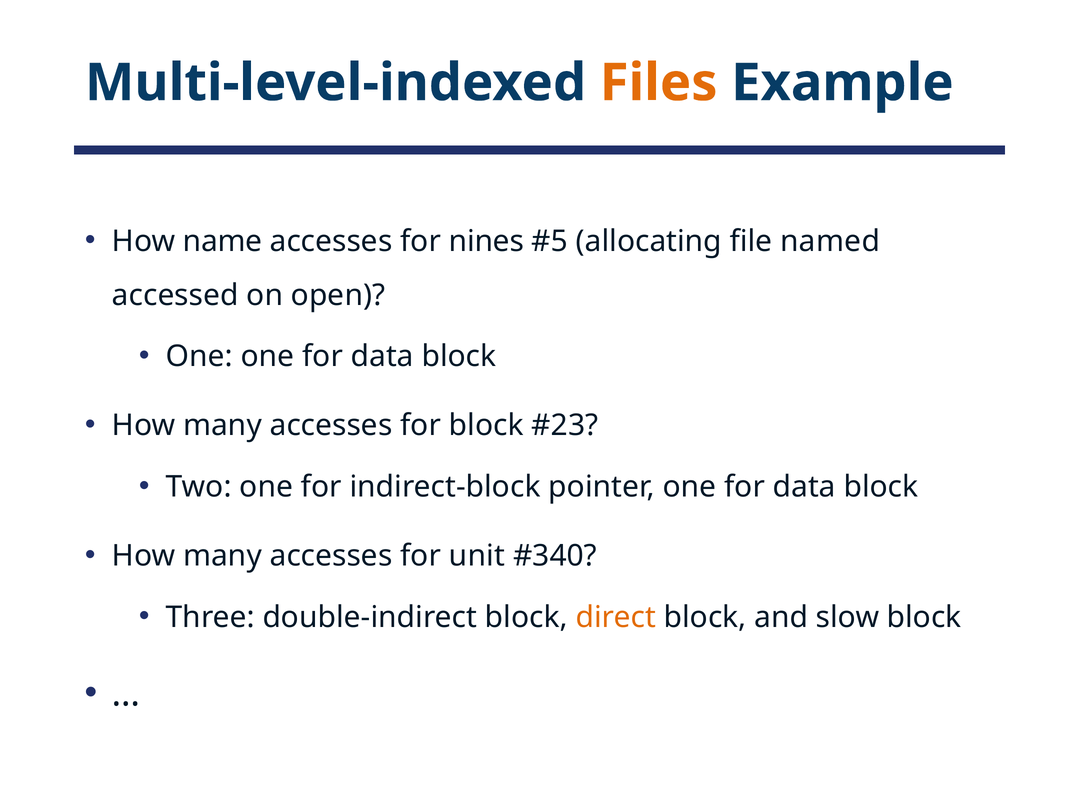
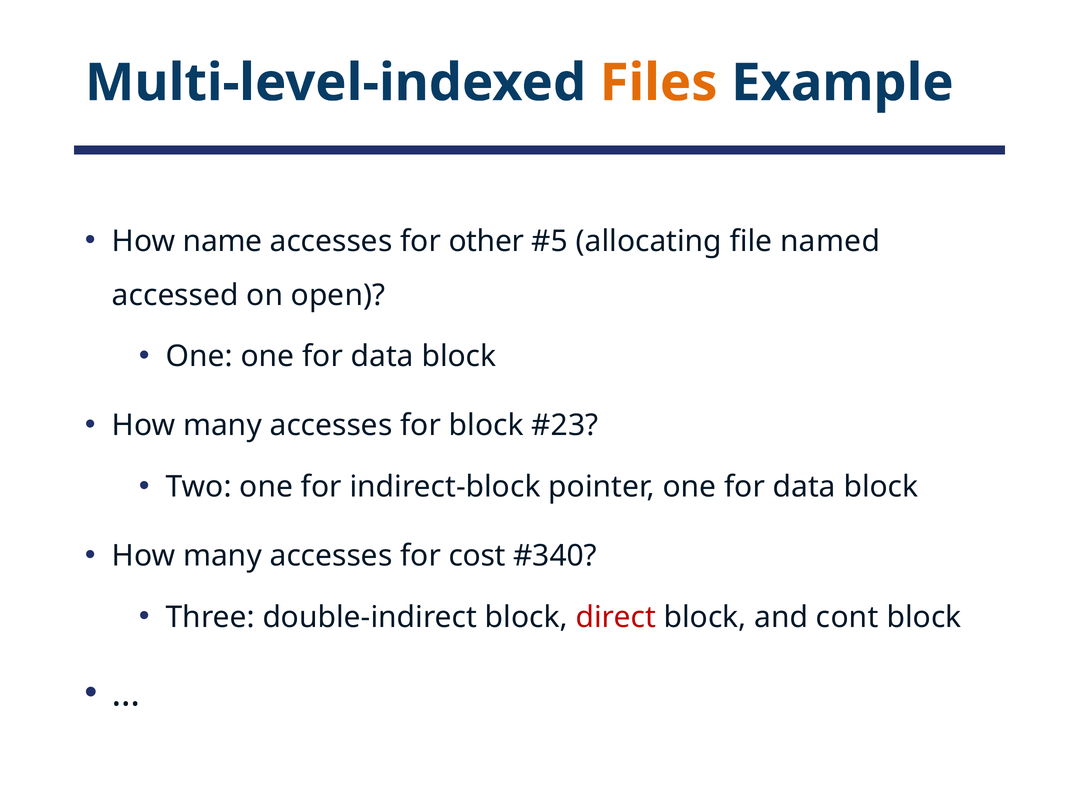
nines: nines -> other (486, 241)
unit: unit -> cost (477, 556)
direct colour: orange -> red (616, 617)
slow: slow -> cont (847, 617)
